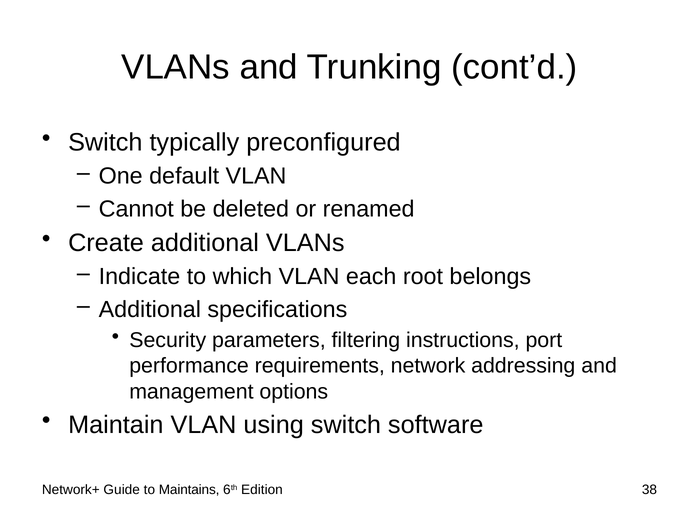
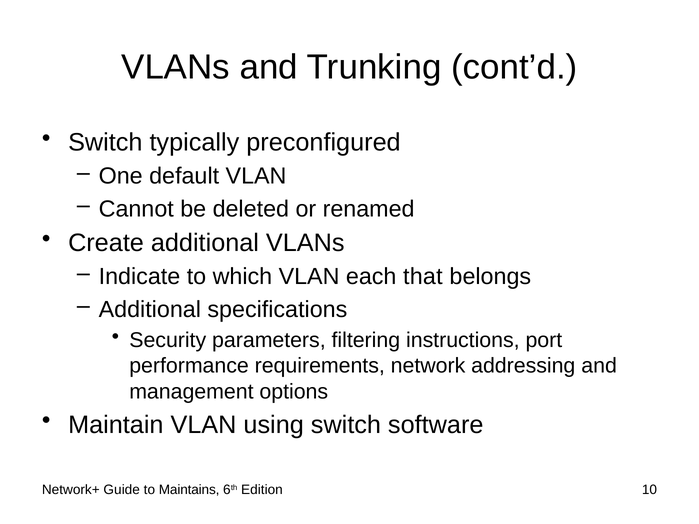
root: root -> that (423, 277)
38: 38 -> 10 (649, 490)
